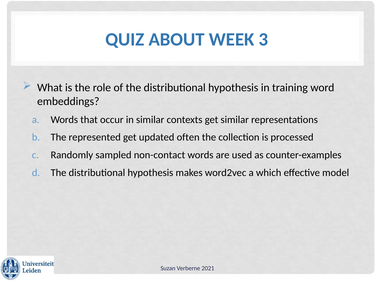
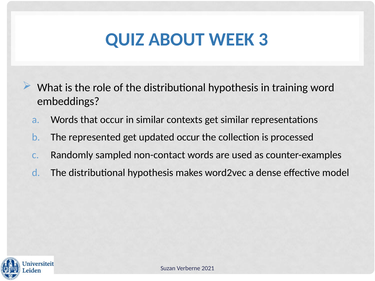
updated often: often -> occur (188, 137)
which: which -> dense (269, 173)
